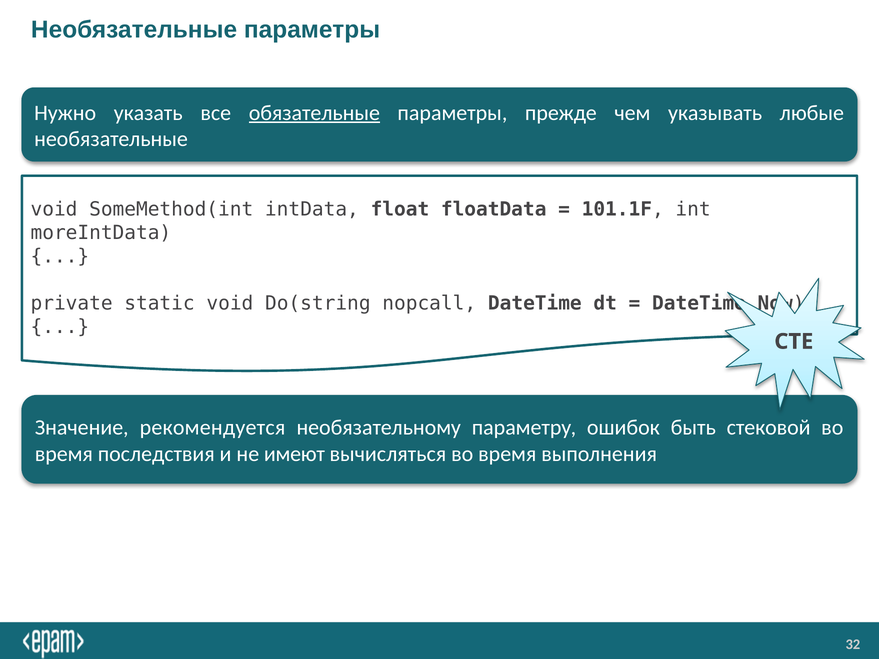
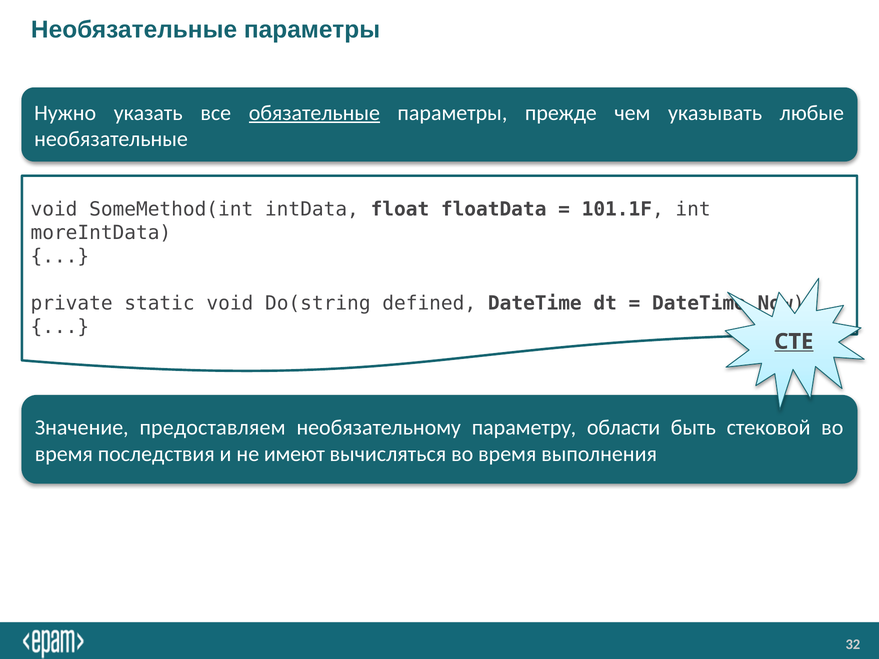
nopcall: nopcall -> defined (429, 303)
CTE underline: none -> present (794, 342)
рекомендуется: рекомендуется -> предоставляем (212, 428)
ошибок: ошибок -> области (624, 428)
